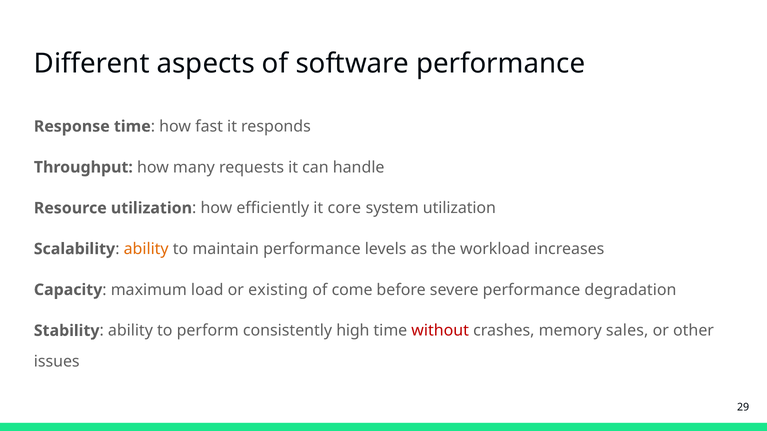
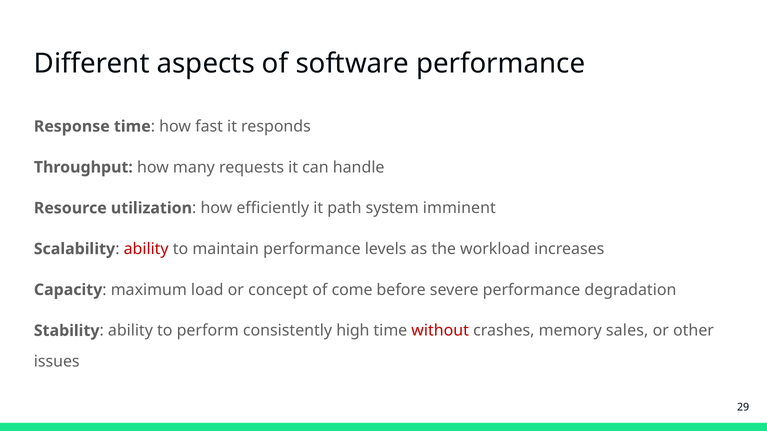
core: core -> path (344, 208)
system utilization: utilization -> imminent (459, 208)
ability colour: orange -> red (146, 249)
existing: existing -> concept (278, 290)
